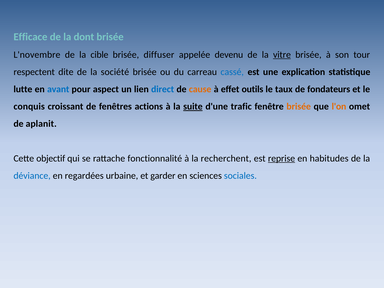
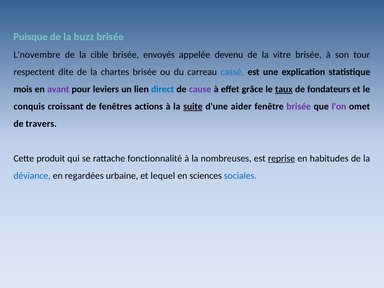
Efficace: Efficace -> Puisque (31, 37)
dont: dont -> buzz (84, 37)
diffuser: diffuser -> envoyés (159, 55)
vitre underline: present -> none (282, 55)
société: société -> chartes (115, 72)
lutte: lutte -> mois (23, 89)
avant colour: blue -> purple (58, 89)
aspect: aspect -> leviers (106, 89)
cause colour: orange -> purple (200, 89)
outils: outils -> grâce (252, 89)
taux underline: none -> present (284, 89)
trafic: trafic -> aider (241, 106)
brisée colour: orange -> purple (299, 106)
l'on colour: orange -> purple (339, 106)
aplanit: aplanit -> travers (41, 124)
objectif: objectif -> produit (51, 158)
recherchent: recherchent -> nombreuses (226, 158)
garder: garder -> lequel (163, 176)
